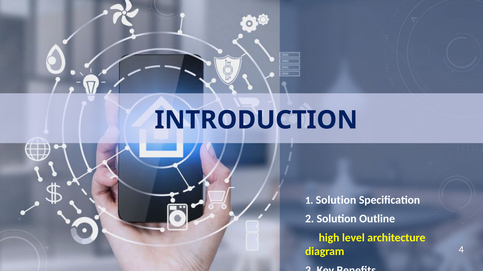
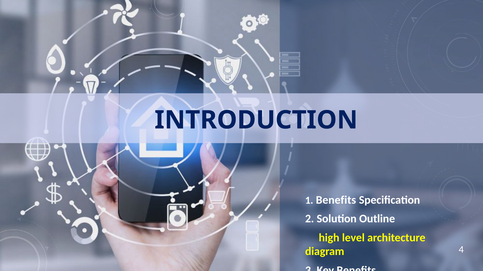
1 Solution: Solution -> Benefits (336, 200)
